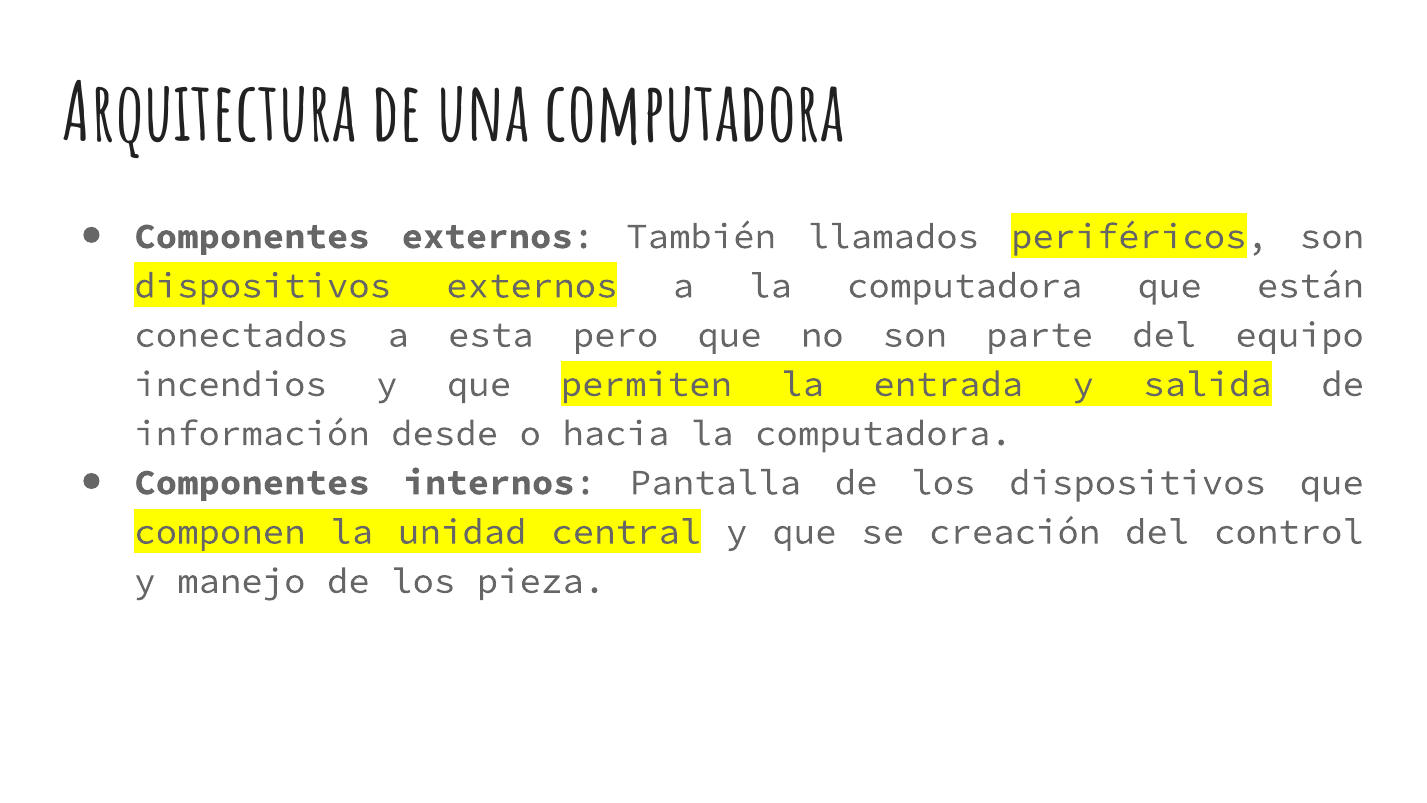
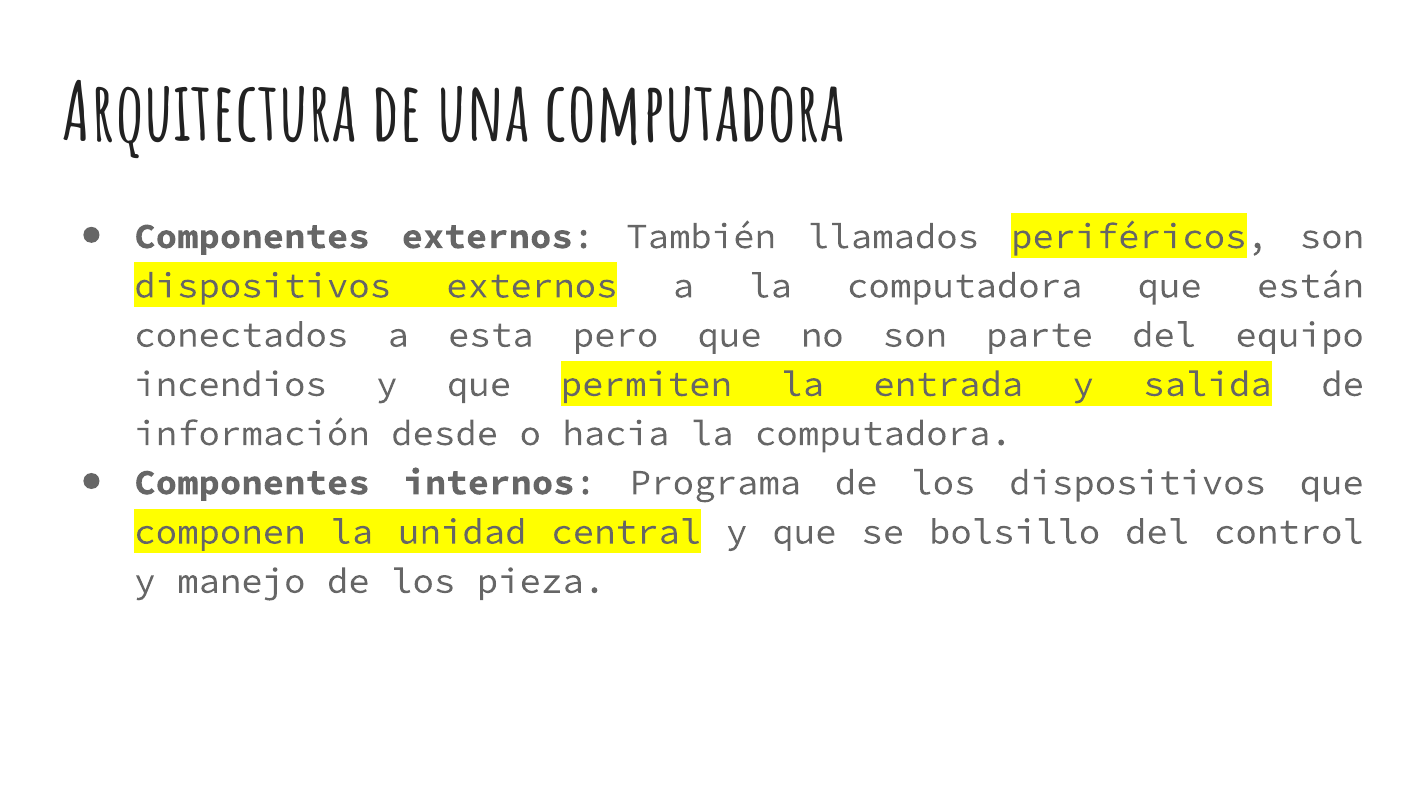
Pantalla: Pantalla -> Programa (715, 482)
creación: creación -> bolsillo (1015, 532)
